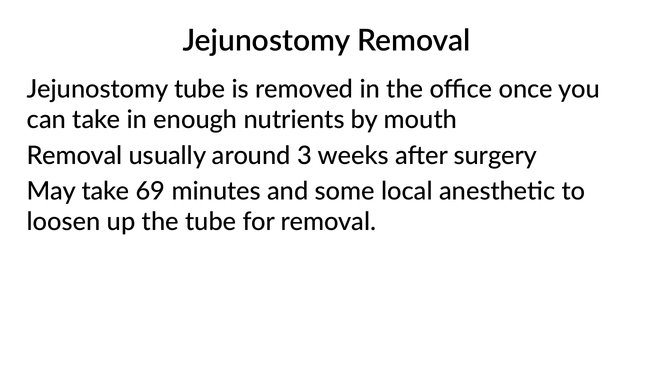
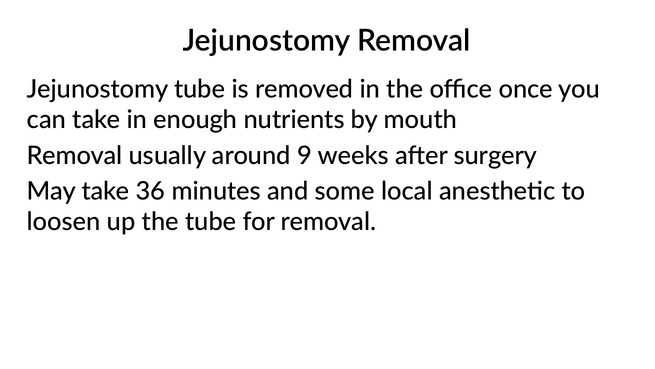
3: 3 -> 9 (305, 155)
69: 69 -> 36 (150, 191)
